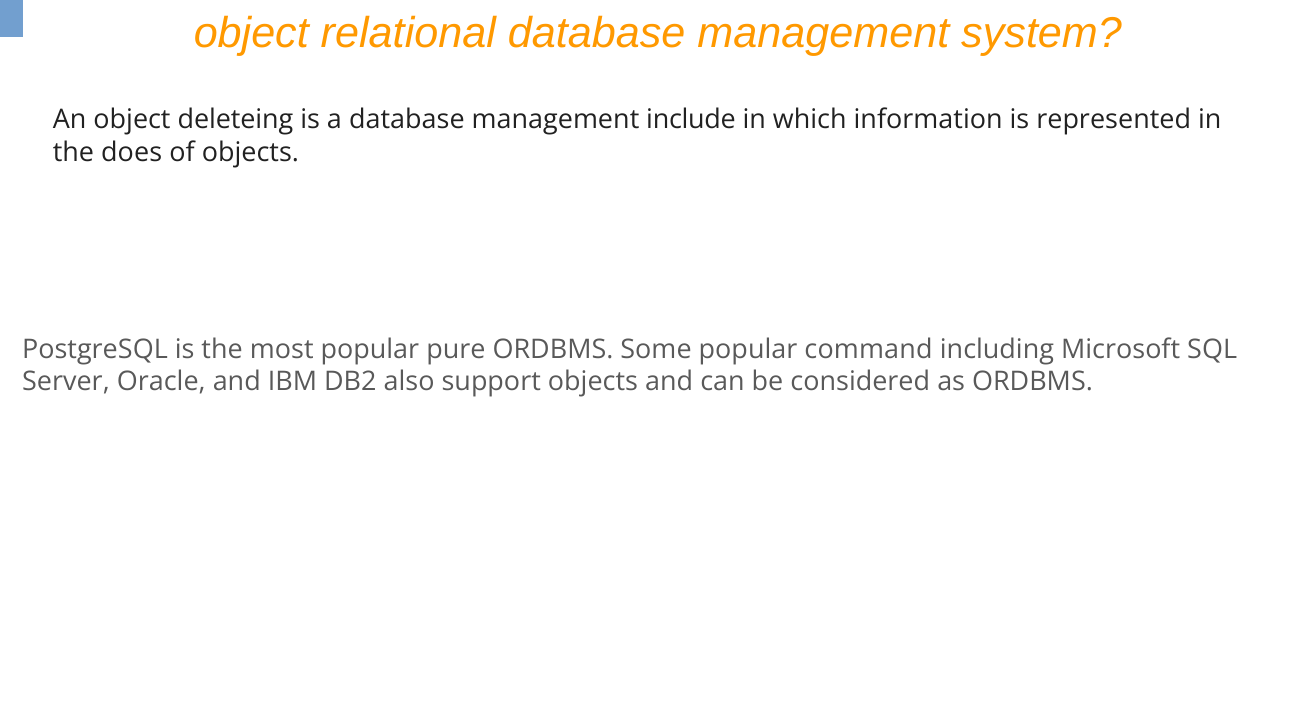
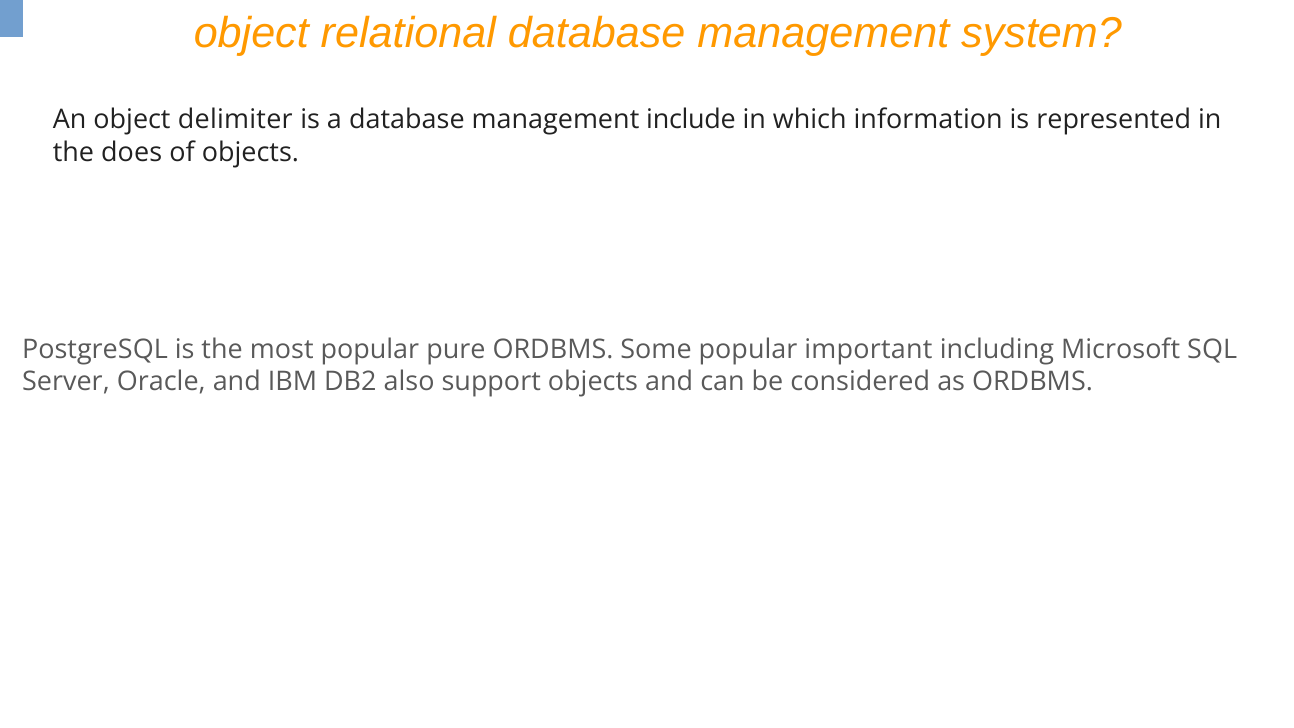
deleteing: deleteing -> delimiter (235, 120)
command: command -> important (869, 349)
